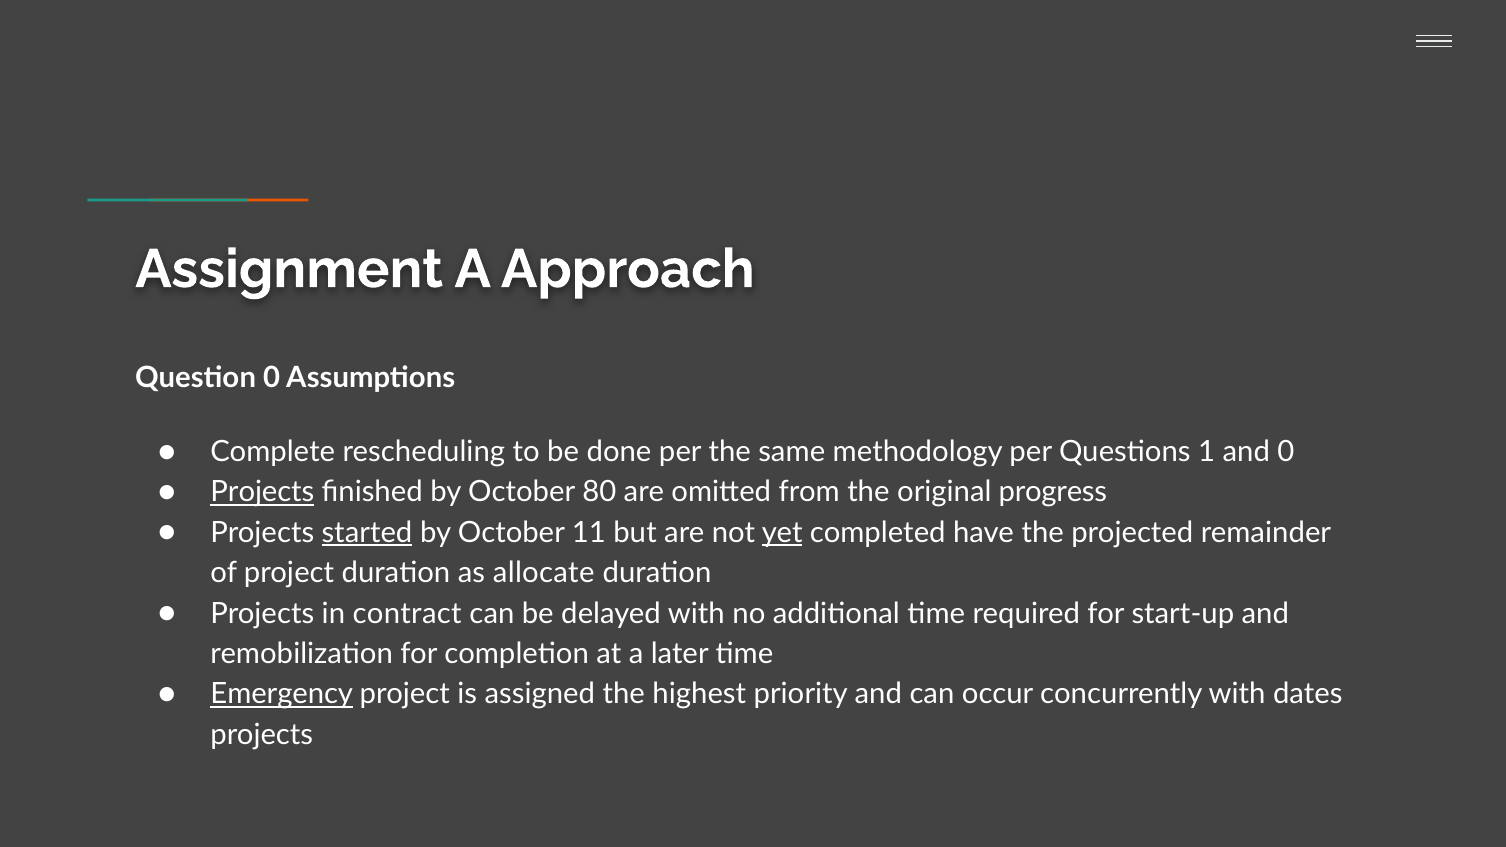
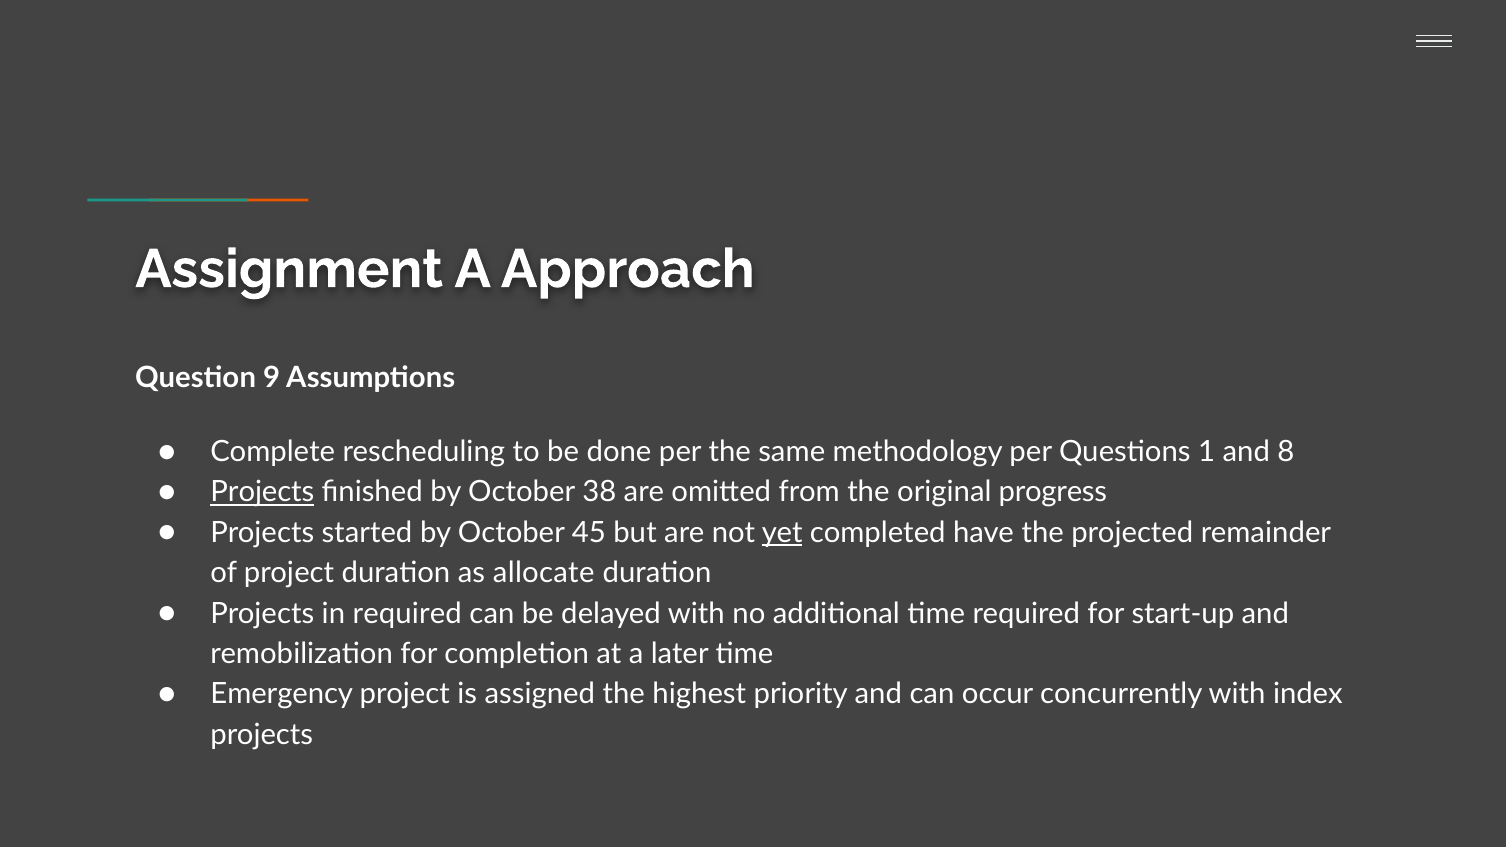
Question 0: 0 -> 9 (272, 378)
and 0: 0 -> 8 (1286, 452)
80: 80 -> 38 (599, 492)
started underline: present -> none (367, 533)
11: 11 -> 45 (589, 533)
in contract: contract -> required (407, 614)
Emergency underline: present -> none (282, 694)
dates: dates -> index (1308, 694)
